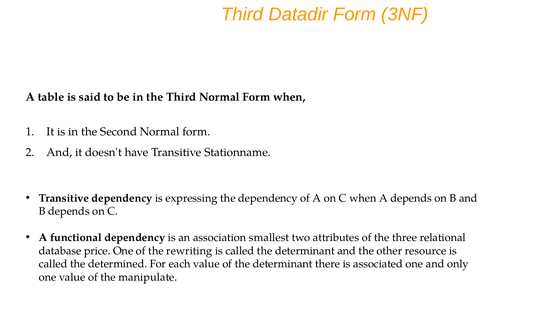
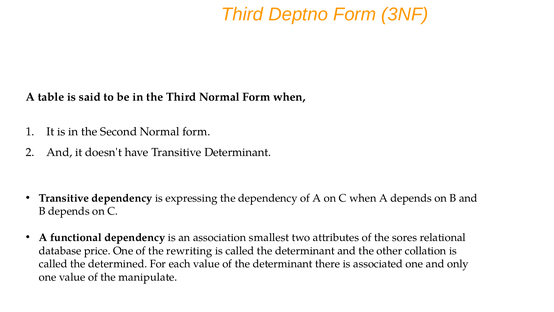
Datadir: Datadir -> Deptno (298, 14)
Transitive Stationname: Stationname -> Determinant (238, 152)
three: three -> sores (405, 237)
resource: resource -> collation (426, 251)
